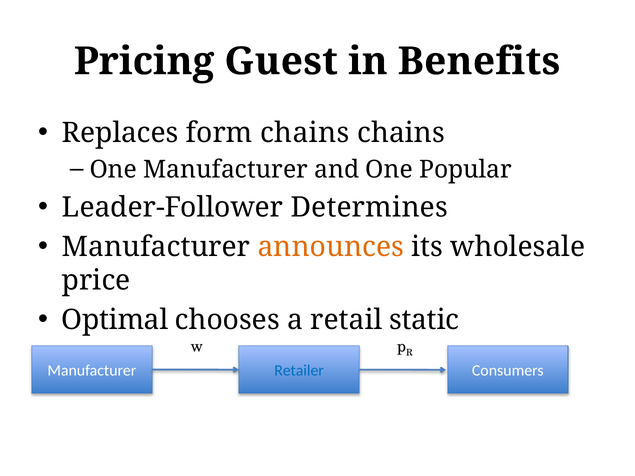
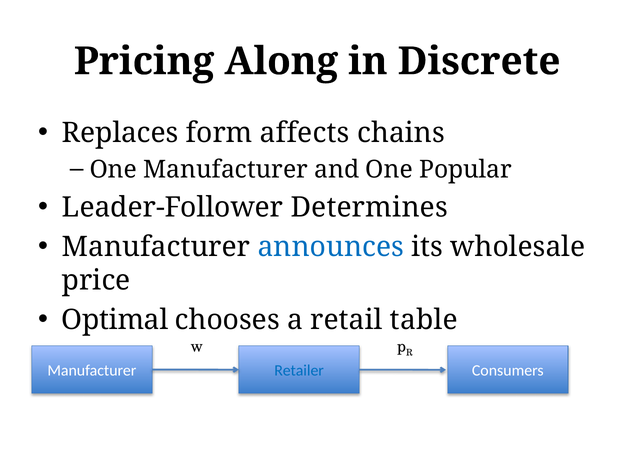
Guest: Guest -> Along (281, 61)
Benefits: Benefits -> Discrete (479, 61)
form chains: chains -> affects (305, 133)
announces colour: orange -> blue (331, 247)
static: static -> table (424, 320)
